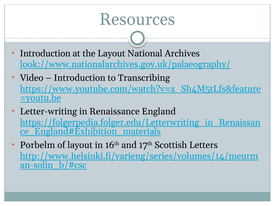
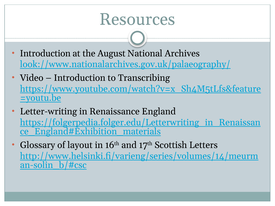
the Layout: Layout -> August (111, 53)
Porbelm: Porbelm -> Glossary (38, 145)
